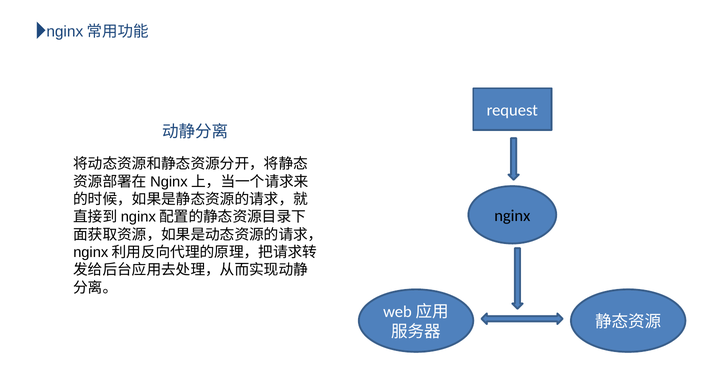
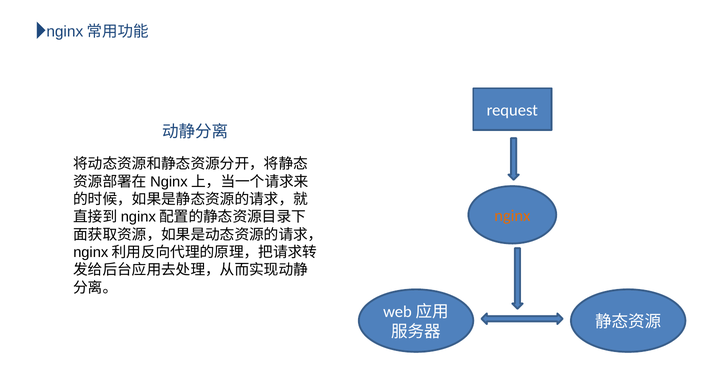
nginx colour: black -> orange (512, 216)
